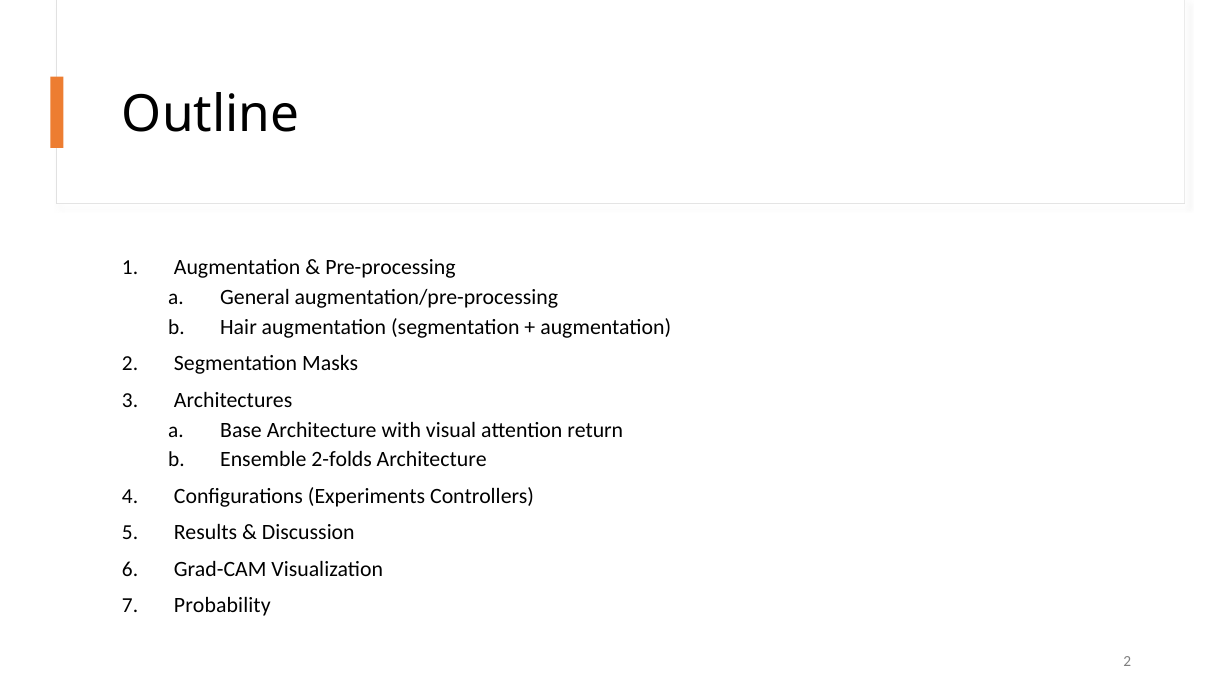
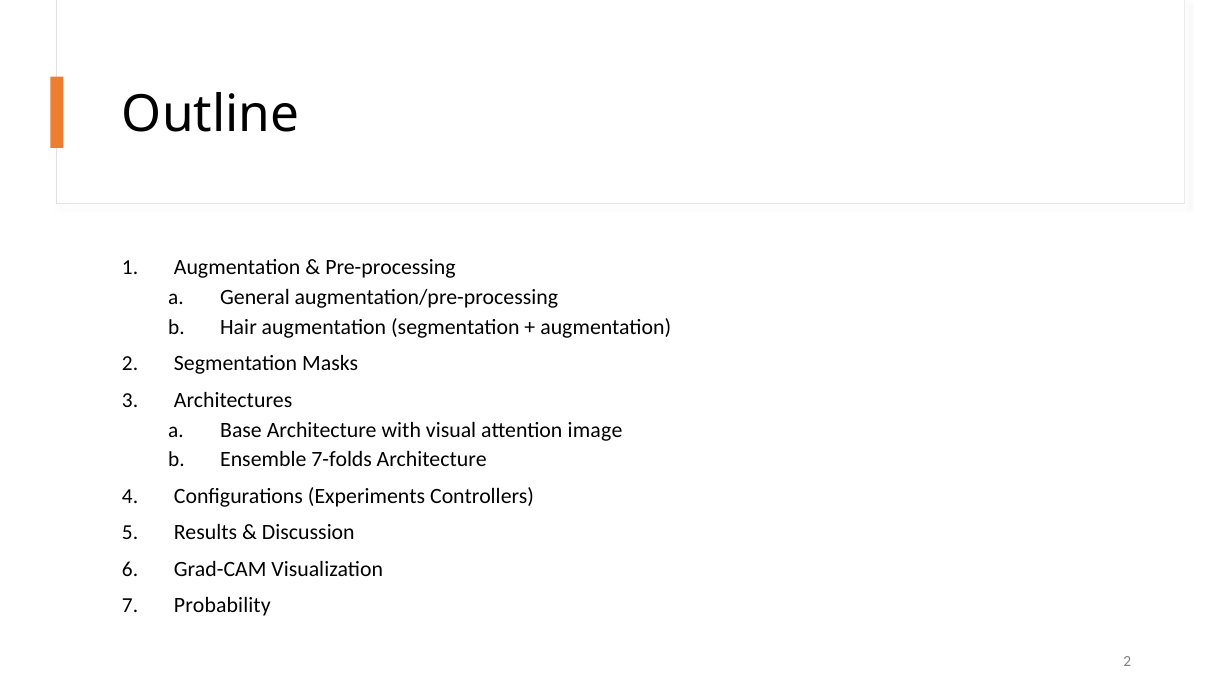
return: return -> image (595, 430)
2-folds: 2-folds -> 7-folds (342, 460)
